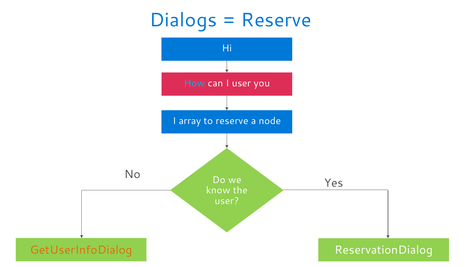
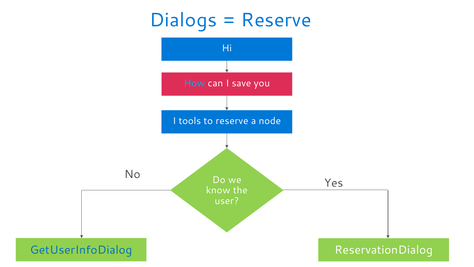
I user: user -> save (241, 83)
array: array -> tools (190, 121)
GetUserInfoDialog colour: orange -> blue (81, 249)
